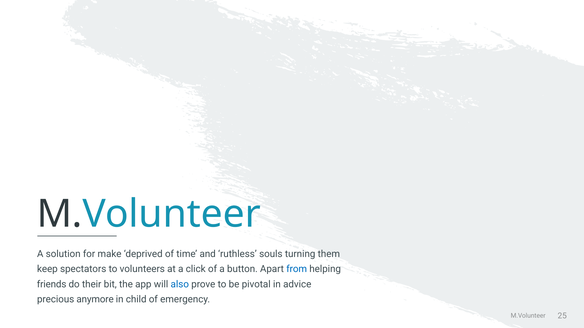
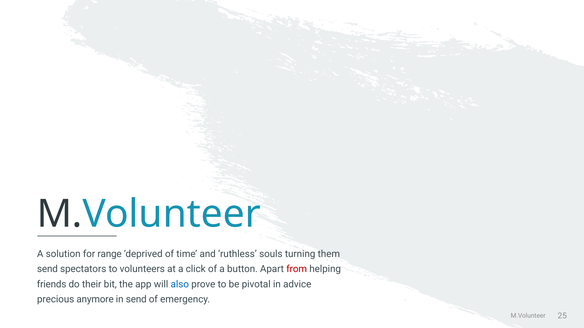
make: make -> range (110, 254)
keep: keep -> send (47, 269)
from colour: blue -> red (297, 269)
in child: child -> send (136, 300)
